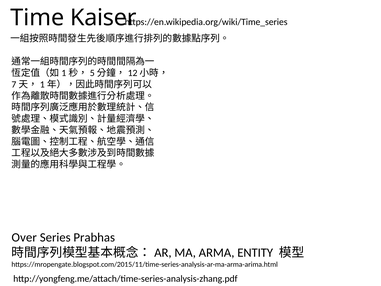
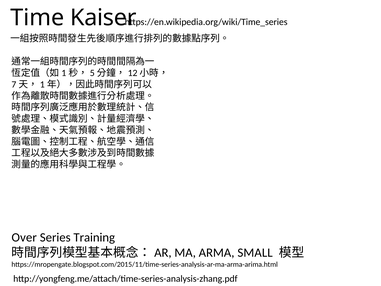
Prabhas: Prabhas -> Training (94, 237)
ENTITY: ENTITY -> SMALL (255, 252)
